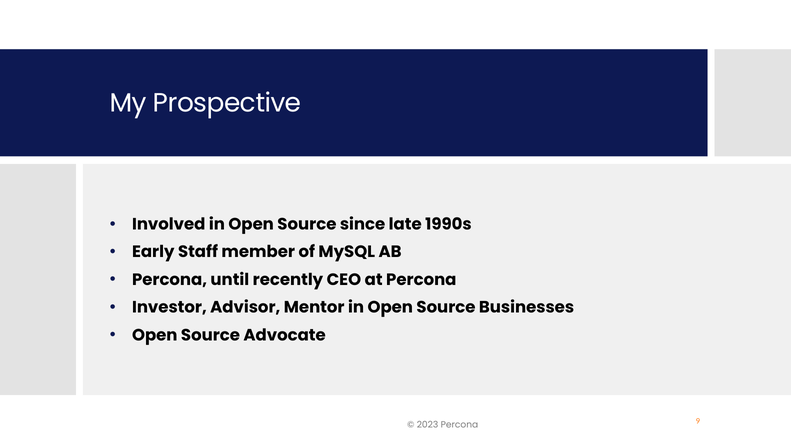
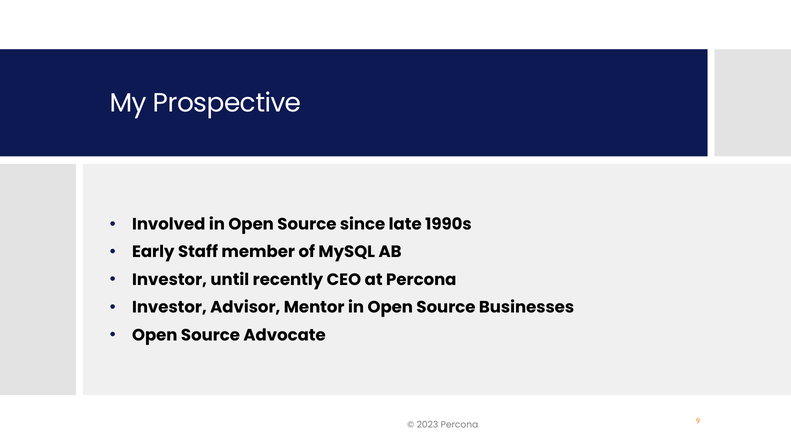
Percona: Percona -> Investor (170, 280)
